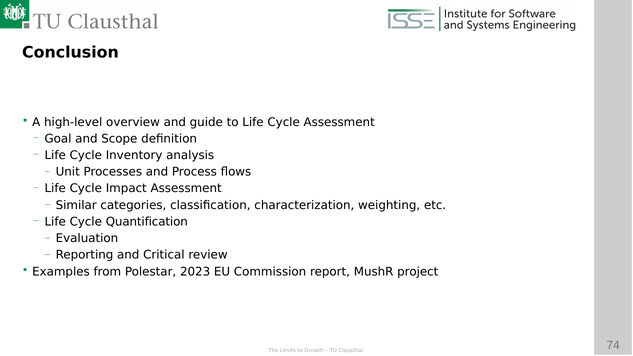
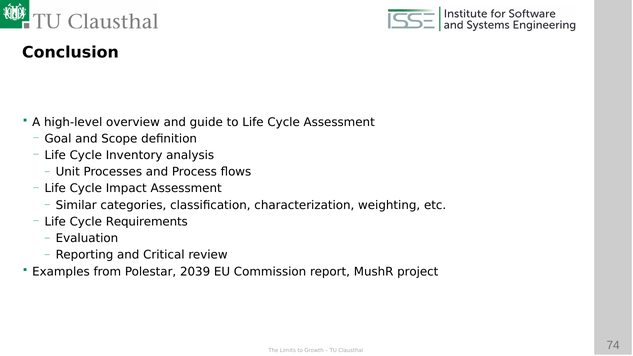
Quantification: Quantification -> Requirements (147, 222)
2023: 2023 -> 2039 (195, 272)
